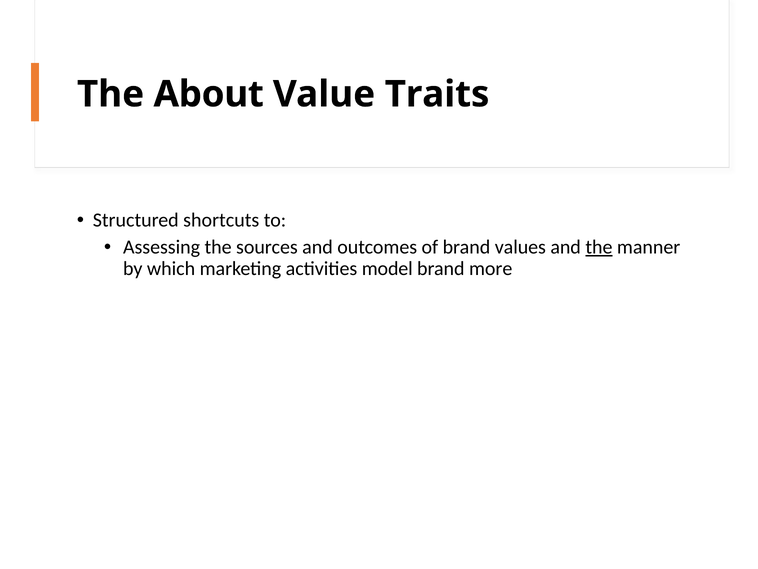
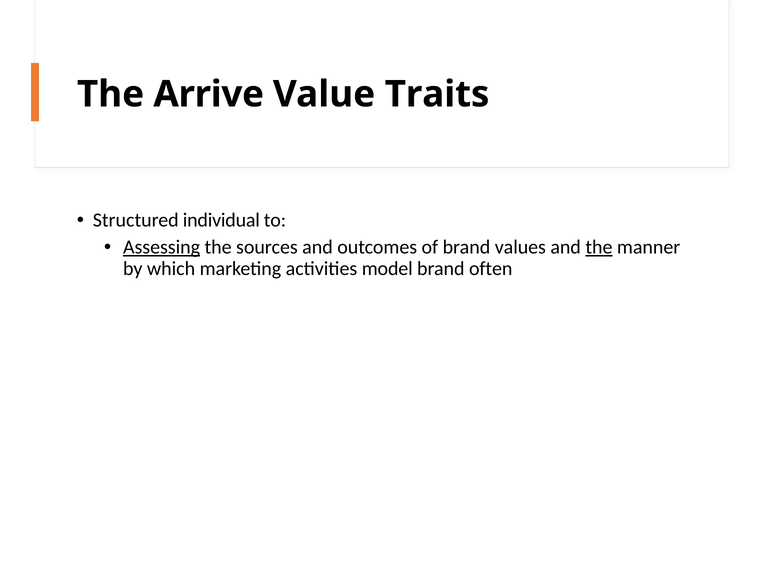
About: About -> Arrive (209, 94)
shortcuts: shortcuts -> individual (221, 220)
Assessing underline: none -> present (162, 247)
more: more -> often (491, 269)
